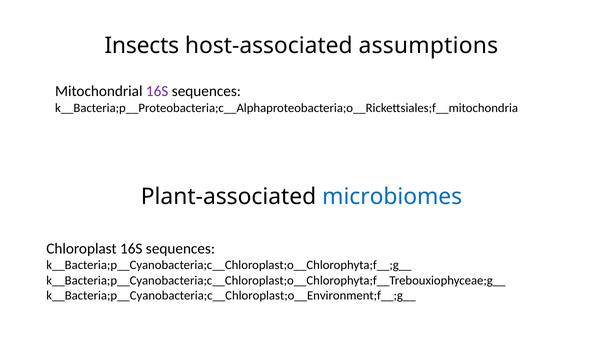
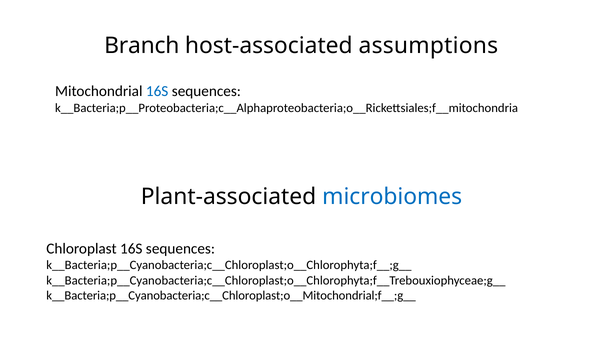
Insects: Insects -> Branch (142, 46)
16S colour: purple -> blue (157, 91)
k__Bacteria;p__Cyanobacteria;c__Chloroplast;o__Environment;f__;g__: k__Bacteria;p__Cyanobacteria;c__Chloroplast;o__Environment;f__;g__ -> k__Bacteria;p__Cyanobacteria;c__Chloroplast;o__Mitochondrial;f__;g__ (231, 295)
